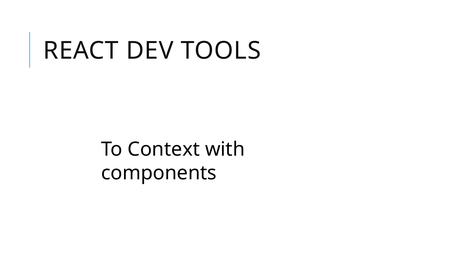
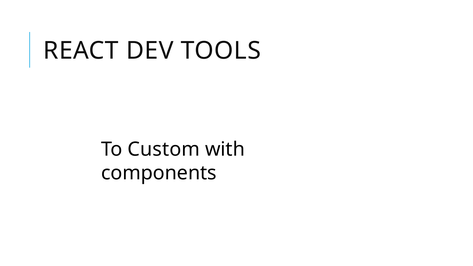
Context: Context -> Custom (164, 150)
